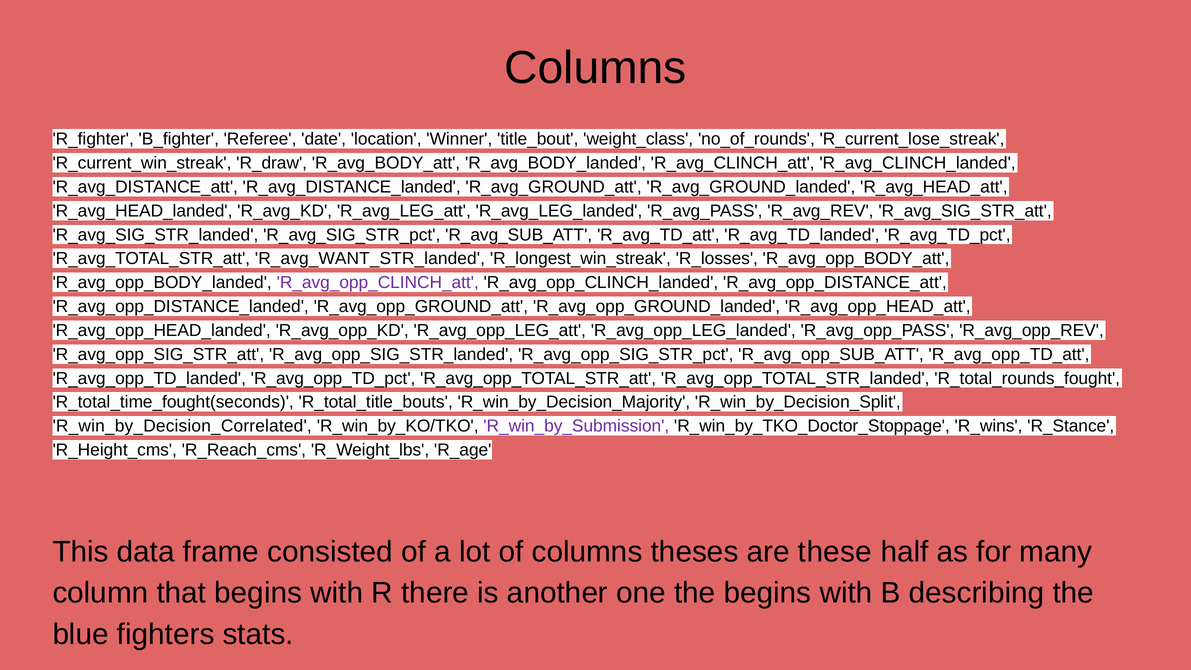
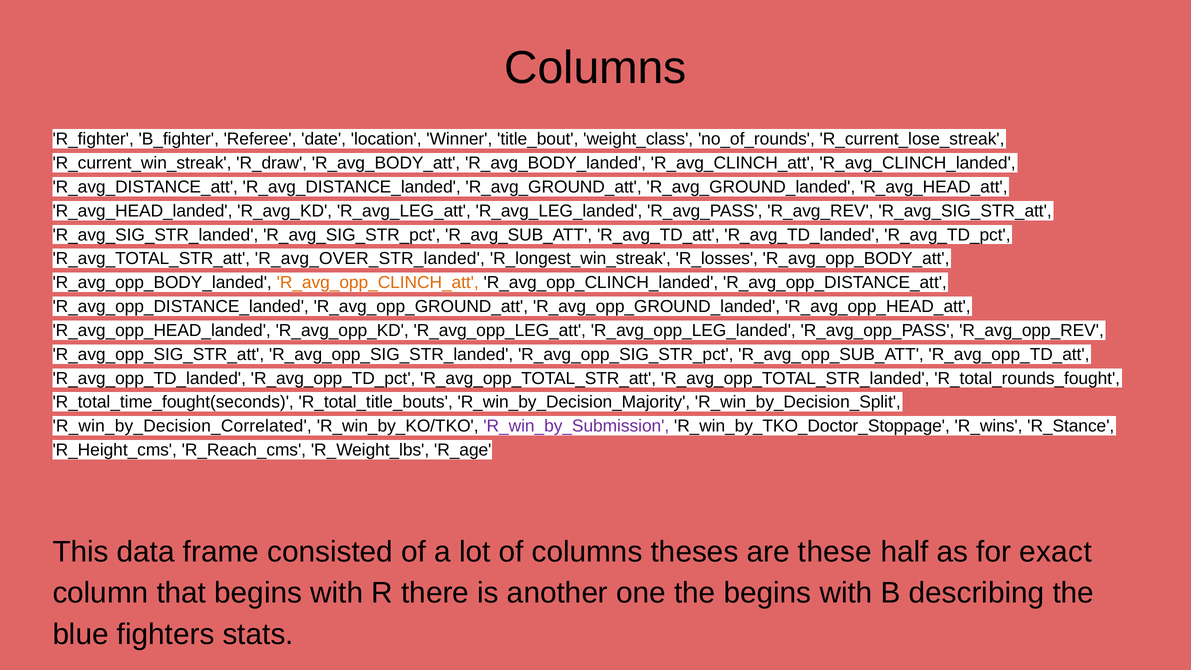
R_avg_WANT_STR_landed: R_avg_WANT_STR_landed -> R_avg_OVER_STR_landed (370, 259)
R_avg_opp_CLINCH_att colour: purple -> orange (378, 283)
many: many -> exact (1056, 552)
